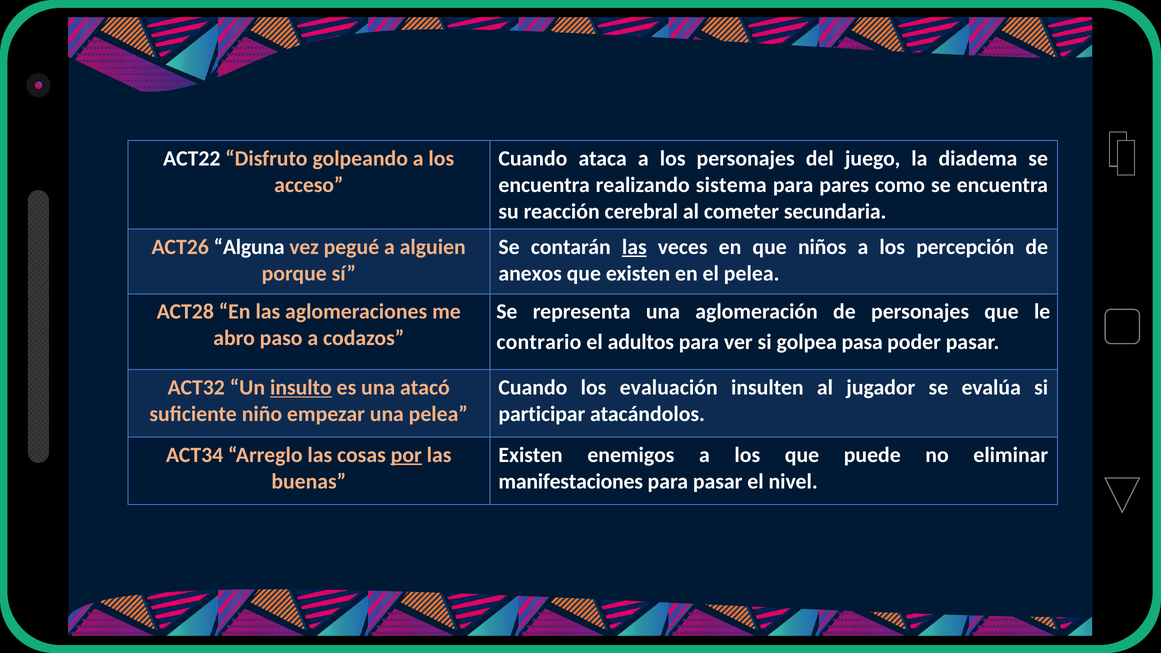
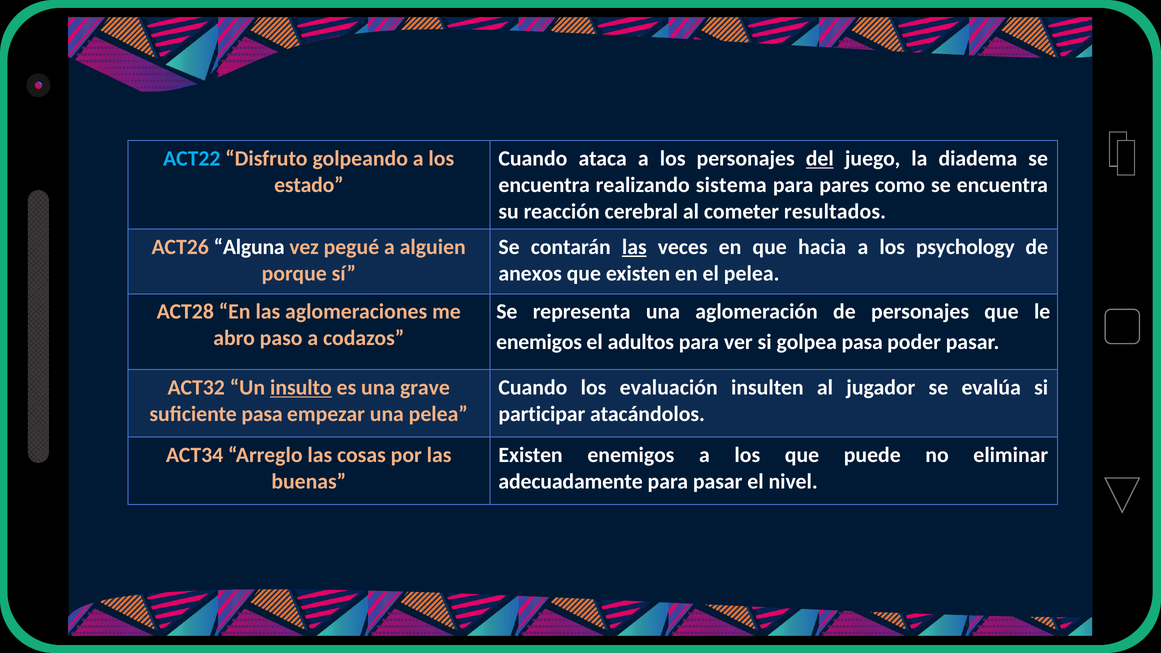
ACT22 colour: white -> light blue (192, 159)
del underline: none -> present (820, 159)
acceso: acceso -> estado (309, 185)
secundaria: secundaria -> resultados (835, 212)
niños: niños -> hacia (822, 247)
percepción: percepción -> psychology (965, 247)
contrario: contrario -> enemigos (539, 342)
atacó: atacó -> grave (425, 388)
suficiente niño: niño -> pasa (262, 414)
por underline: present -> none (406, 455)
manifestaciones: manifestaciones -> adecuadamente (571, 482)
